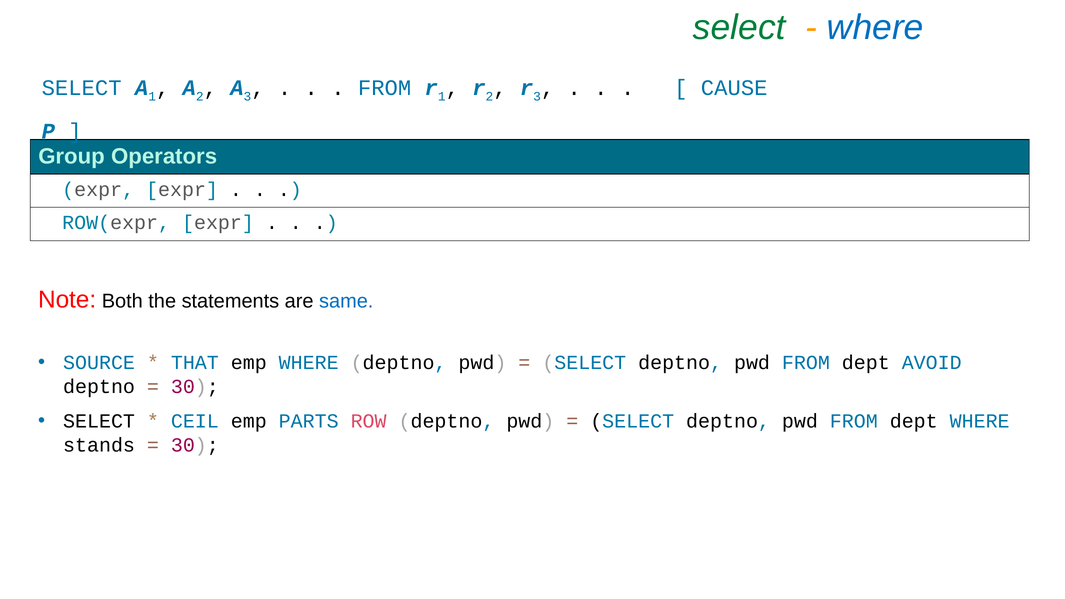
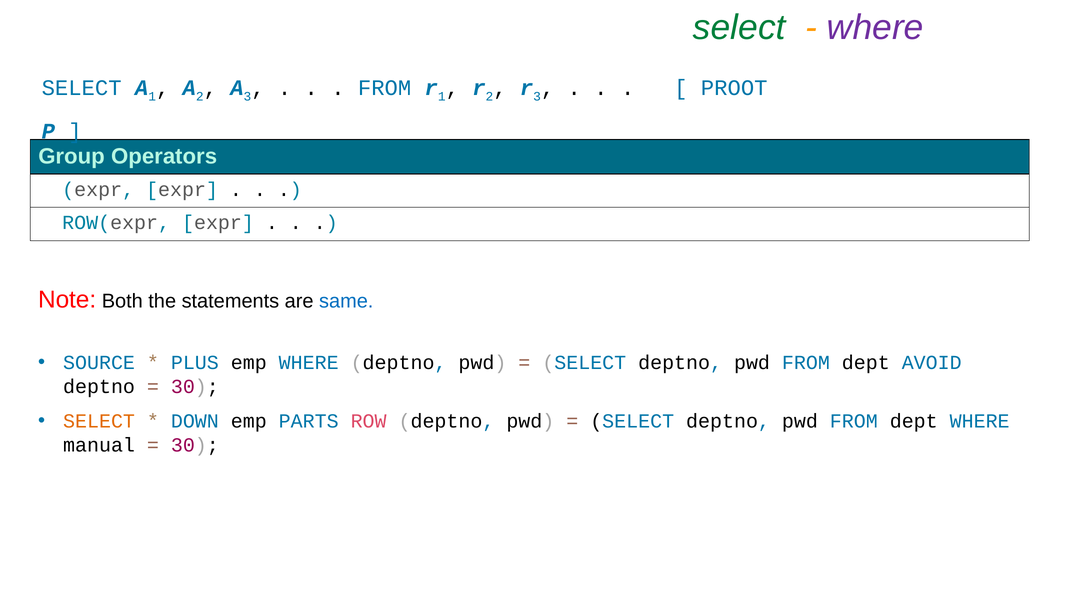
where colour: blue -> purple (875, 28)
CAUSE: CAUSE -> PROOT (734, 88)
THAT: THAT -> PLUS (195, 363)
SELECT colour: black -> orange (99, 421)
CEIL: CEIL -> DOWN (195, 421)
stands: stands -> manual (99, 445)
